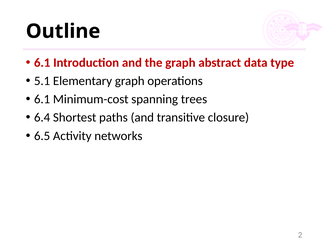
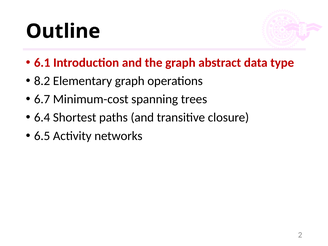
5.1: 5.1 -> 8.2 (42, 81)
6.1: 6.1 -> 6.7 (42, 99)
